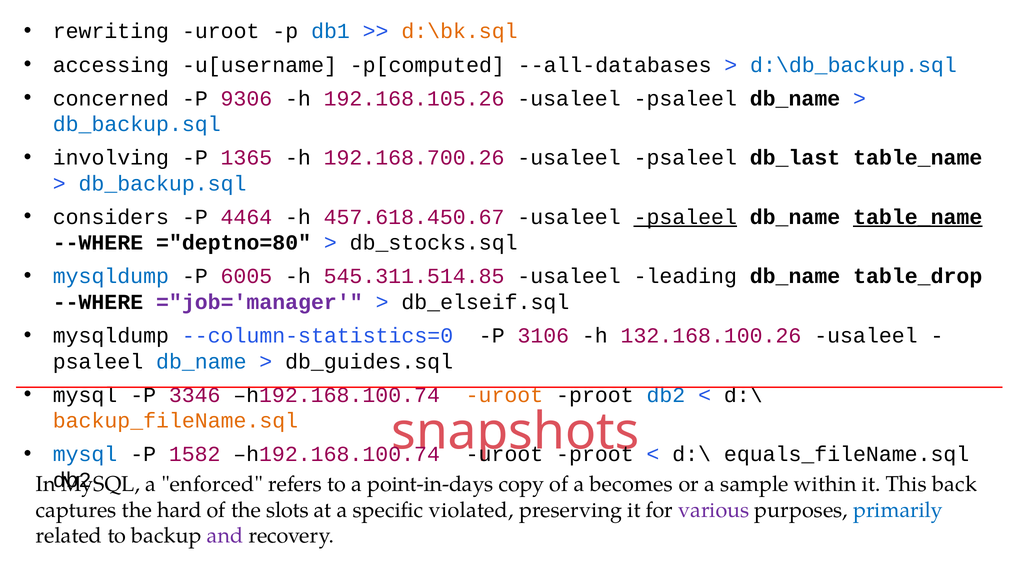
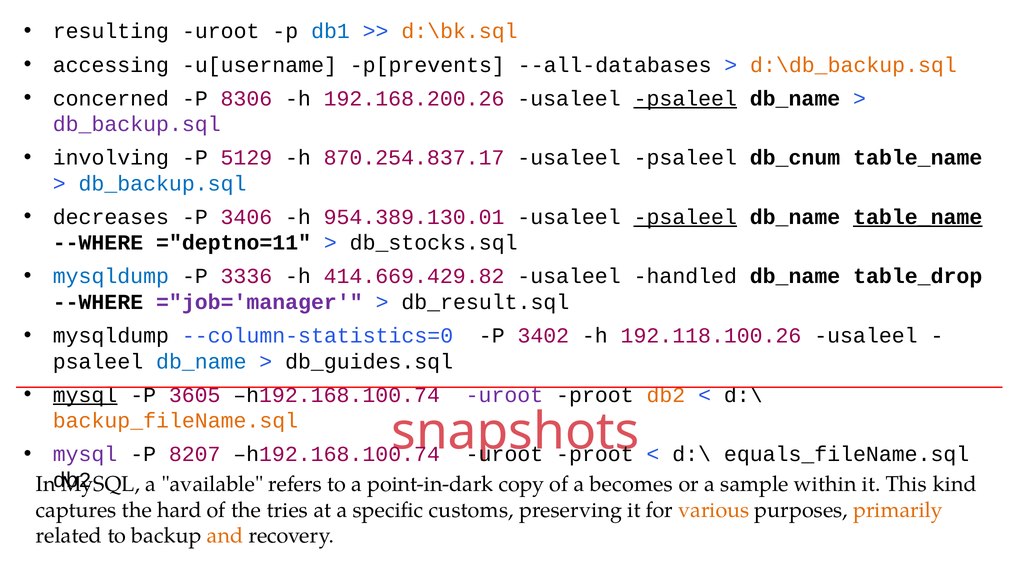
rewriting: rewriting -> resulting (111, 31)
p[computed: p[computed -> p[prevents (427, 65)
d:\db_backup.sql colour: blue -> orange (853, 65)
9306: 9306 -> 8306 (246, 98)
192.168.105.26: 192.168.105.26 -> 192.168.200.26 (414, 98)
psaleel underline: none -> present (685, 98)
db_backup.sql colour: blue -> purple (137, 124)
1365: 1365 -> 5129 (246, 158)
192.168.700.26: 192.168.700.26 -> 870.254.837.17 (414, 158)
db_last: db_last -> db_cnum (795, 158)
considers: considers -> decreases (111, 217)
4464: 4464 -> 3406 (246, 217)
457.618.450.67: 457.618.450.67 -> 954.389.130.01 (414, 217)
="deptno=80: ="deptno=80 -> ="deptno=11 (234, 243)
6005: 6005 -> 3336 (246, 276)
545.311.514.85: 545.311.514.85 -> 414.669.429.82 (414, 276)
leading: leading -> handled (685, 276)
db_elseif.sql: db_elseif.sql -> db_result.sql (485, 302)
3106: 3106 -> 3402 (543, 336)
132.168.100.26: 132.168.100.26 -> 192.118.100.26 (711, 336)
mysql underline: none -> present (85, 395)
3346: 3346 -> 3605 (195, 395)
uroot colour: orange -> purple (504, 395)
db2 colour: blue -> orange (666, 395)
mysql colour: blue -> purple (85, 454)
1582: 1582 -> 8207 (195, 454)
enforced: enforced -> available (212, 484)
point-in-days: point-in-days -> point-in-dark (430, 484)
back: back -> kind (955, 484)
slots: slots -> tries (287, 510)
violated: violated -> customs (471, 510)
various colour: purple -> orange (714, 510)
primarily colour: blue -> orange (898, 510)
and colour: purple -> orange (225, 536)
